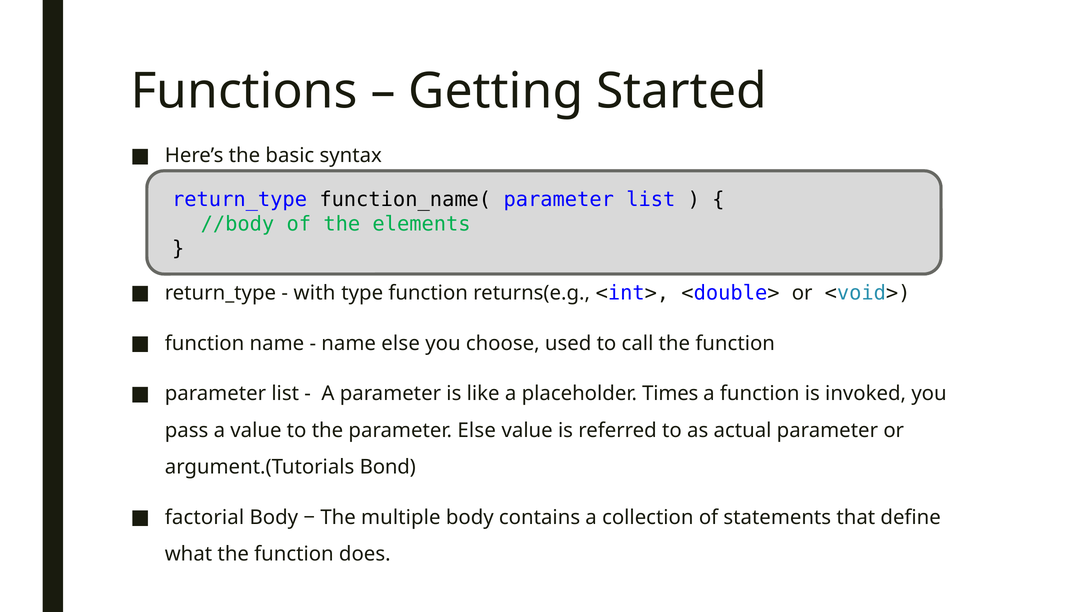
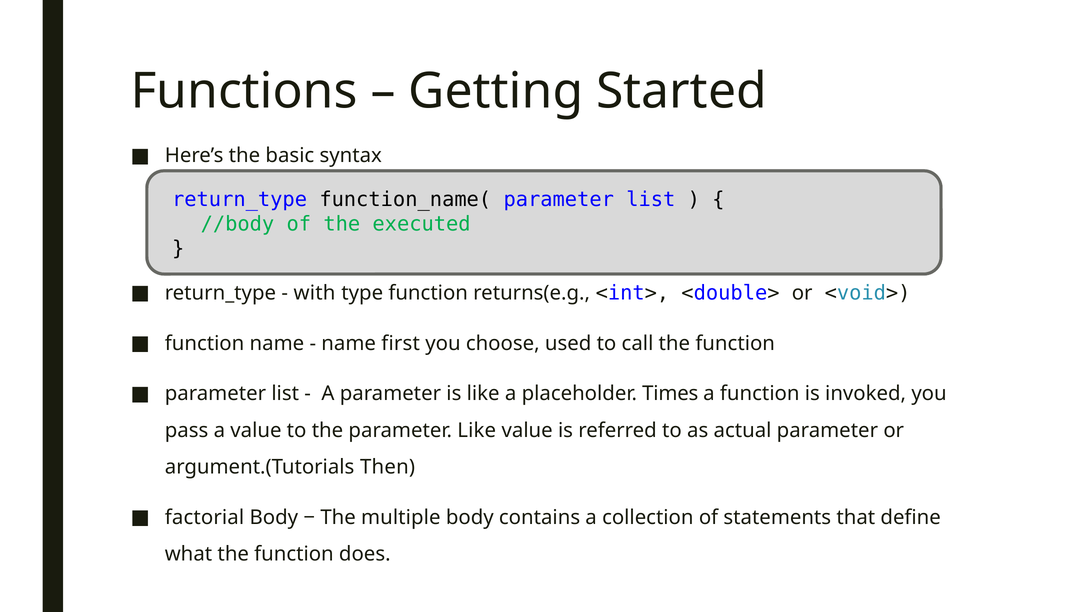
elements: elements -> executed (422, 224)
name else: else -> first (401, 343)
parameter Else: Else -> Like (477, 430)
Bond: Bond -> Then (388, 467)
